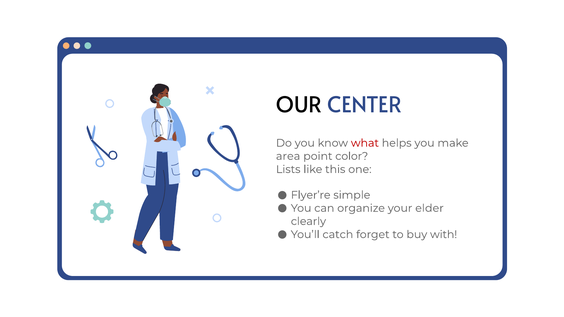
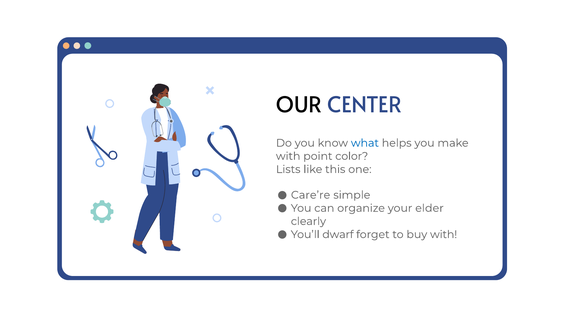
what colour: red -> blue (365, 143)
area: area -> with (288, 156)
Flyer’re: Flyer’re -> Care’re (311, 195)
catch: catch -> dwarf (338, 235)
